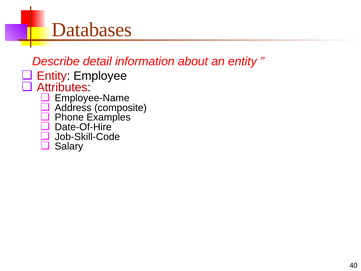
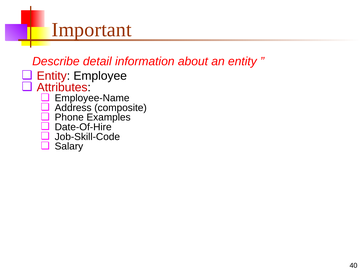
Databases: Databases -> Important (92, 30)
